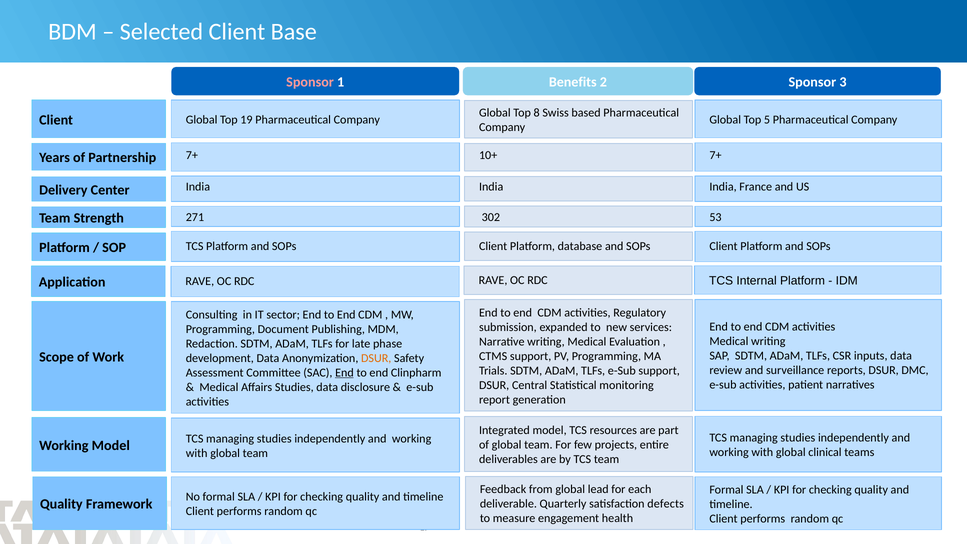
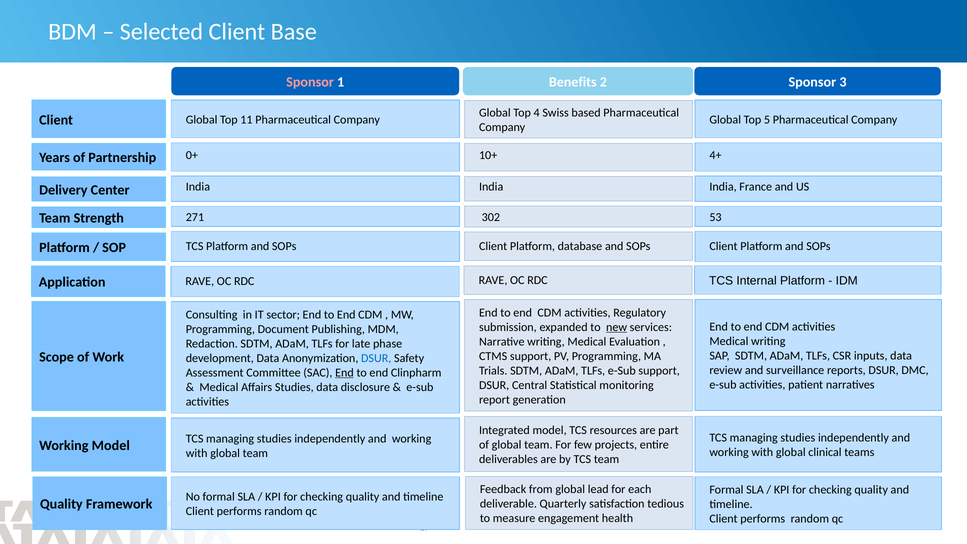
8: 8 -> 4 (537, 113)
19: 19 -> 11 (246, 120)
7+: 7+ -> 0+ (192, 155)
7+: 7+ -> 4+ (715, 155)
new underline: none -> present (617, 327)
DSUR colour: orange -> blue (376, 358)
defects: defects -> tedious (666, 504)
